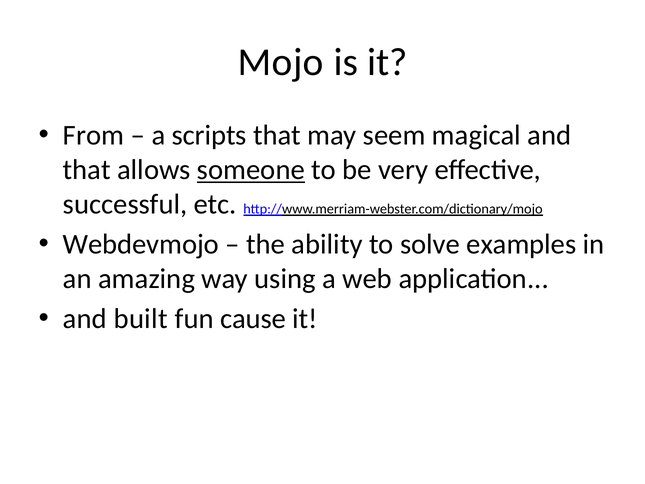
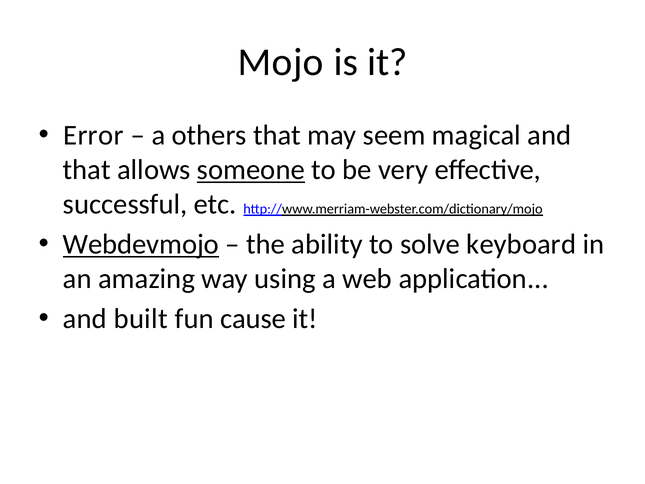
From: From -> Error (94, 135)
scripts: scripts -> others (209, 135)
Webdevmojo underline: none -> present (141, 244)
examples: examples -> keyboard (521, 244)
